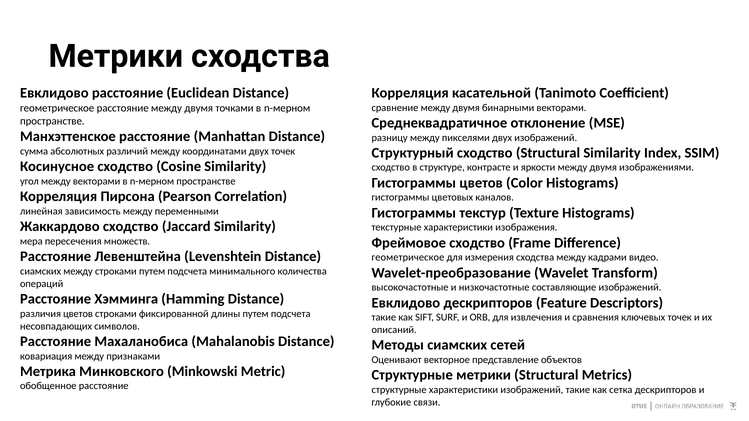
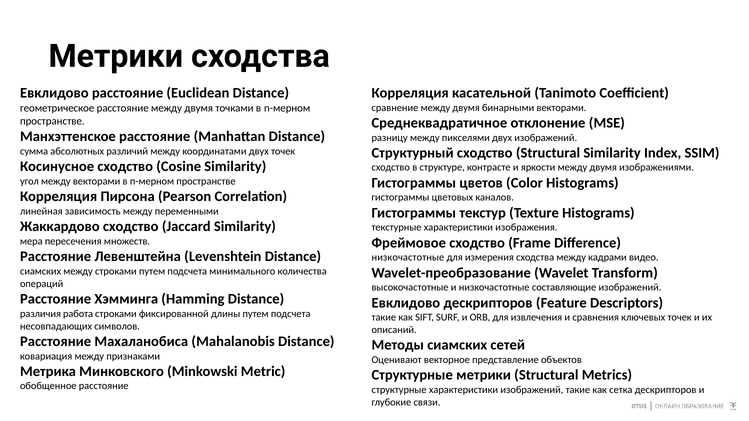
геометрическое: геометрическое -> низкочастотные (408, 258)
различия цветов: цветов -> работа (78, 314)
